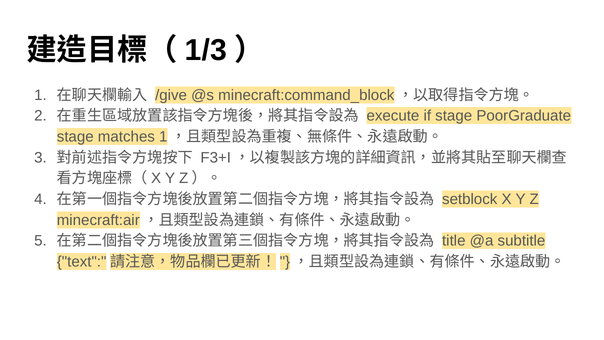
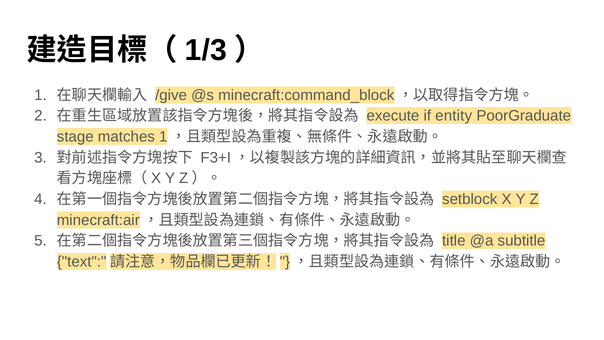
if stage: stage -> entity (454, 116)
